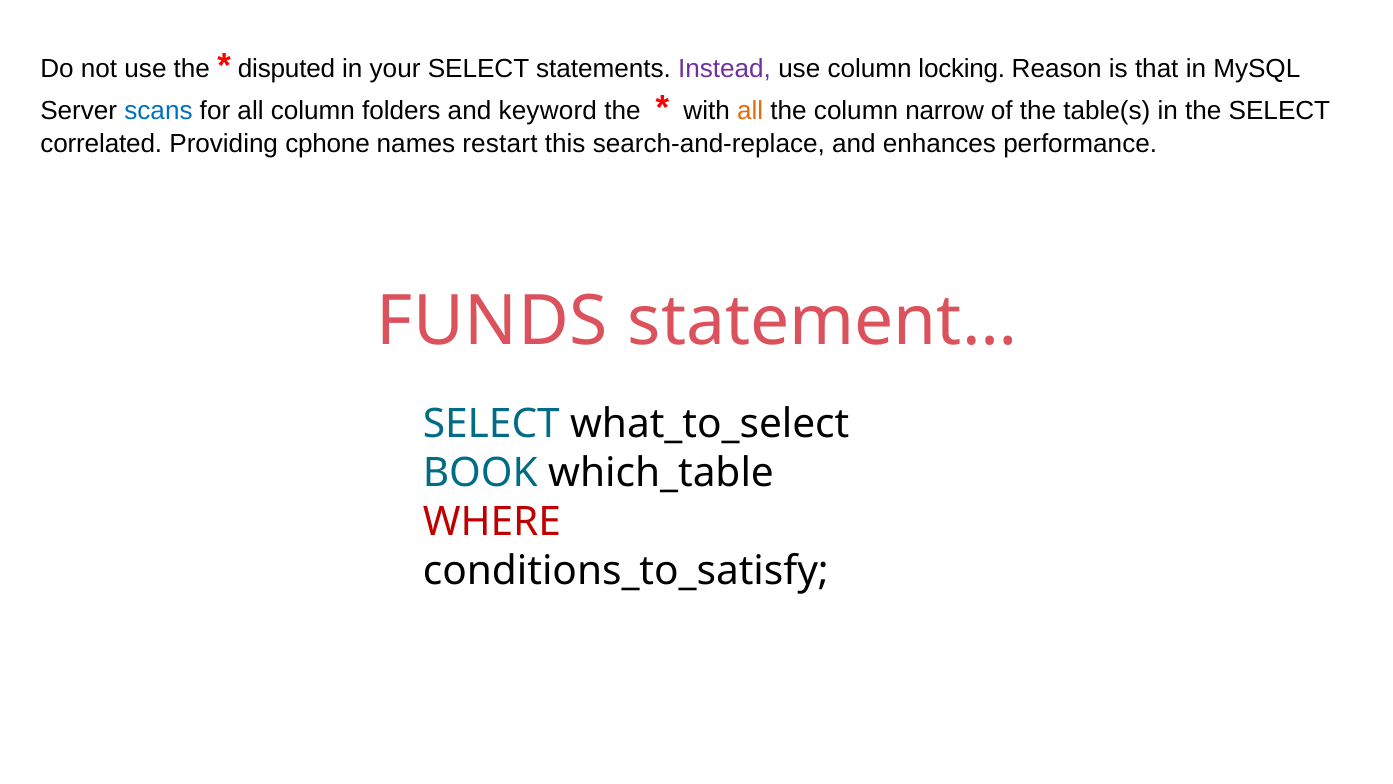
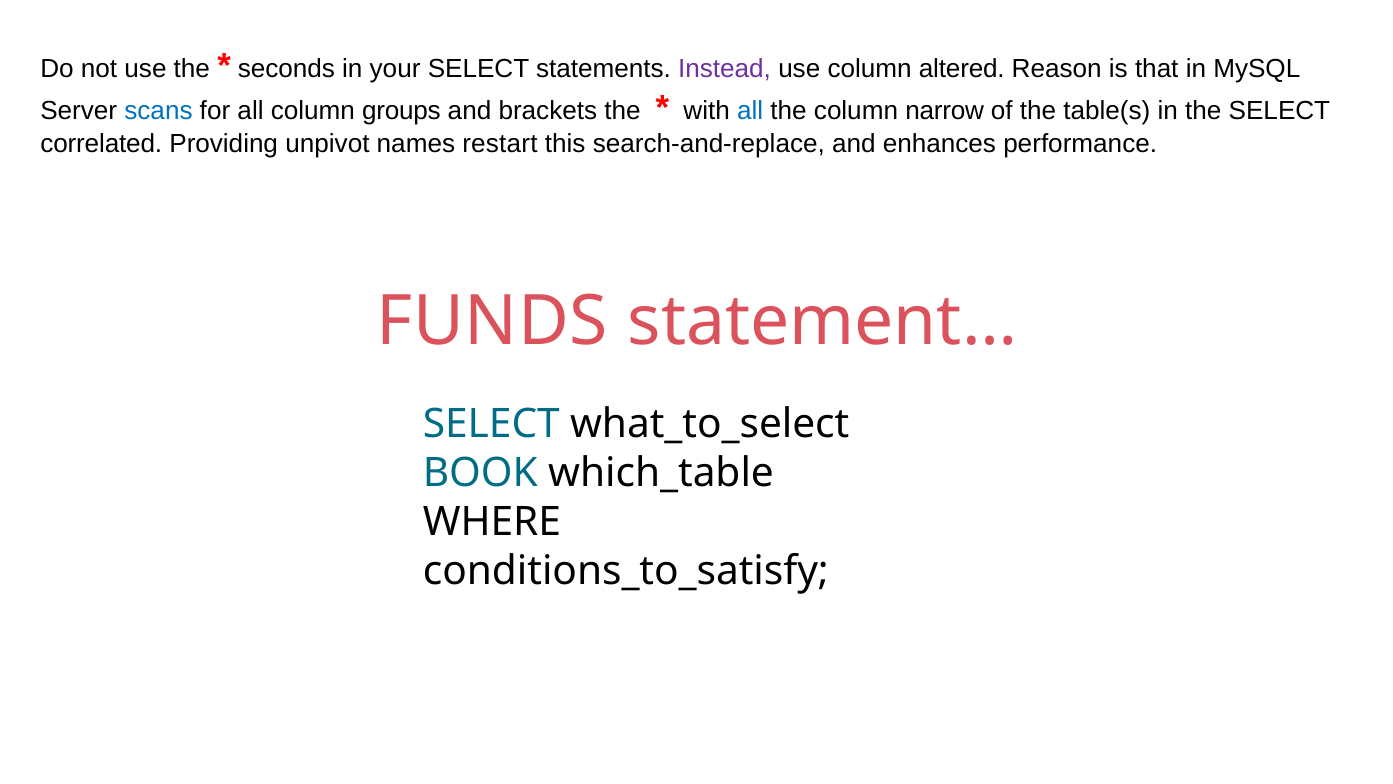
disputed: disputed -> seconds (286, 69)
locking: locking -> altered (962, 69)
folders: folders -> groups (401, 111)
keyword: keyword -> brackets (548, 111)
all colour: orange -> blue (750, 111)
cphone: cphone -> unpivot (327, 144)
WHERE colour: red -> black (492, 522)
